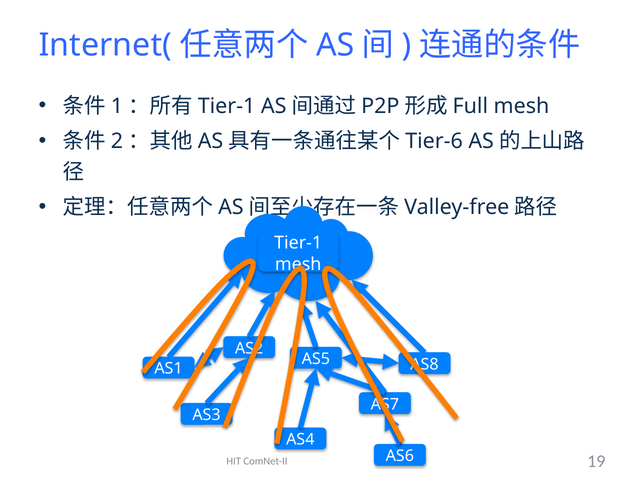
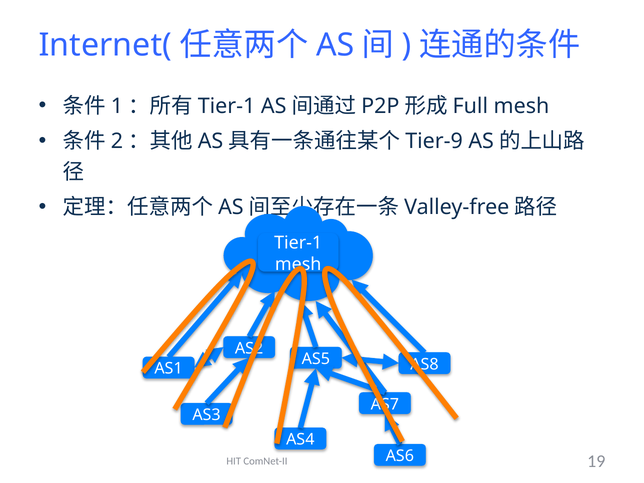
Tier-6: Tier-6 -> Tier-9 (434, 141)
